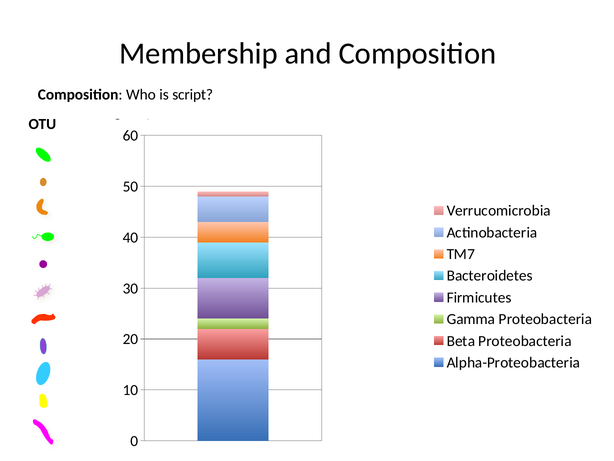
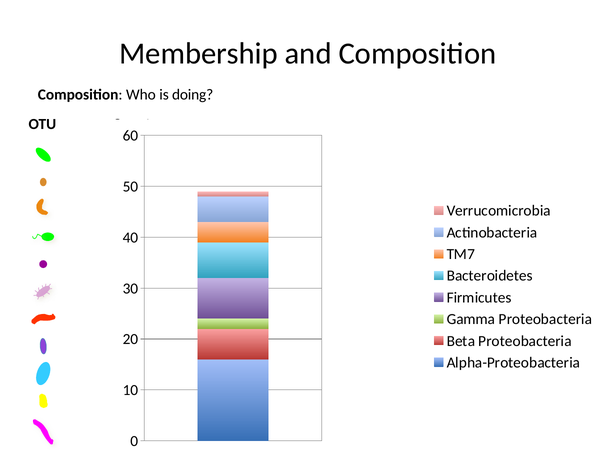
script: script -> doing (193, 95)
